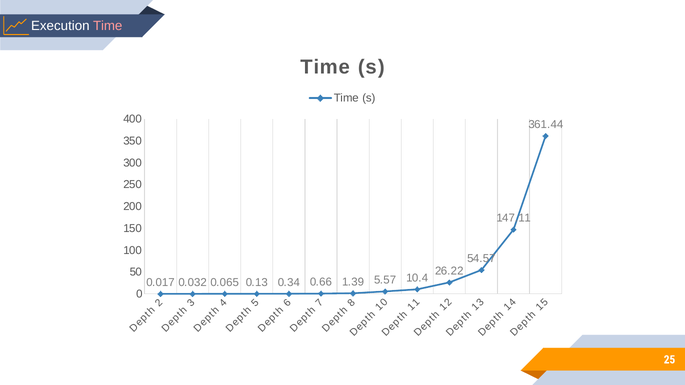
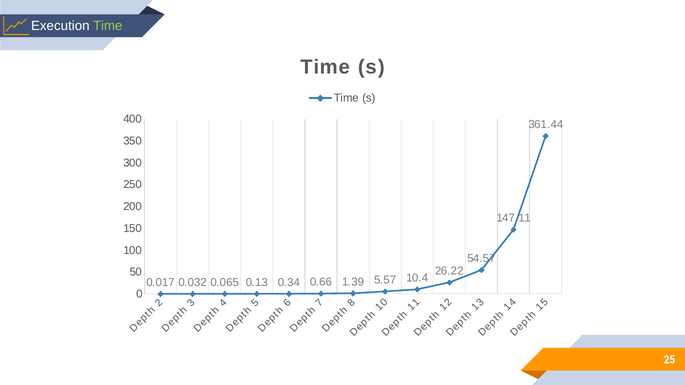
Time colour: pink -> light green (108, 26)
